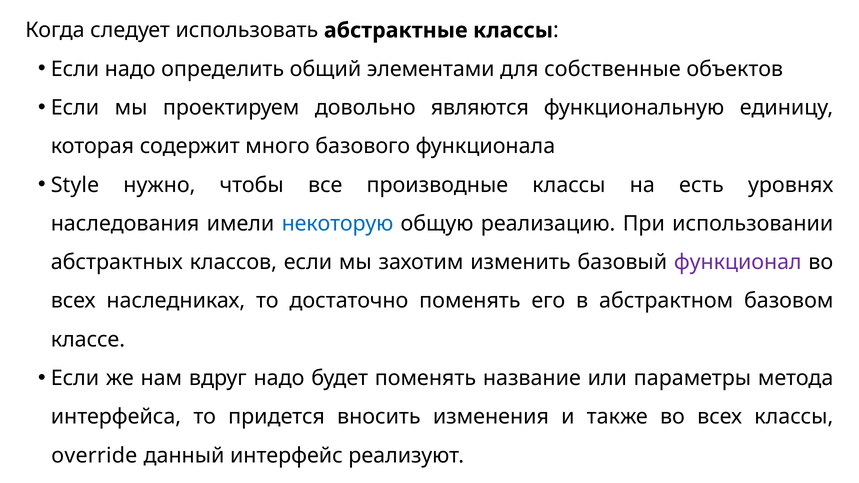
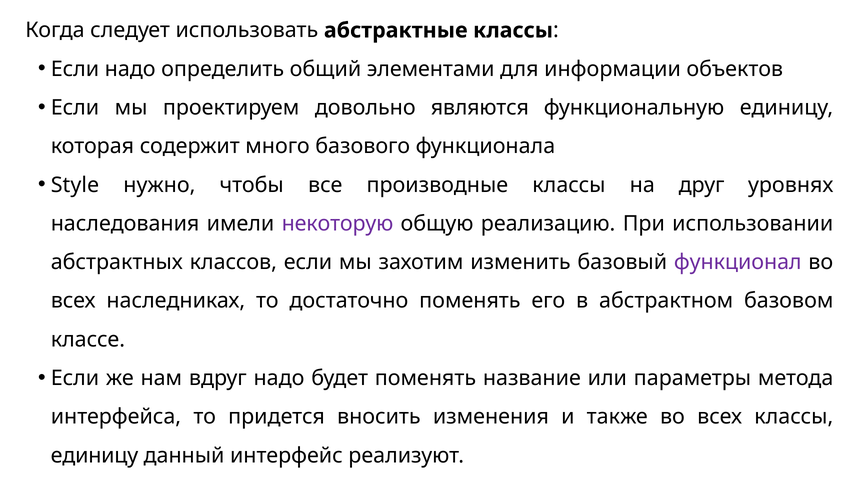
собственные: собственные -> информации (613, 69)
есть: есть -> друг (702, 185)
некоторую colour: blue -> purple (337, 224)
override: override -> единицу (94, 456)
